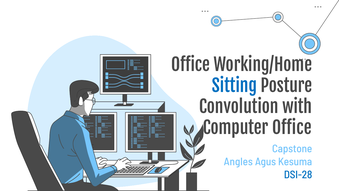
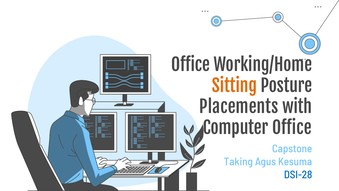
Sitting colour: blue -> orange (234, 86)
Convolution: Convolution -> Placements (239, 107)
Angles: Angles -> Taking (238, 162)
